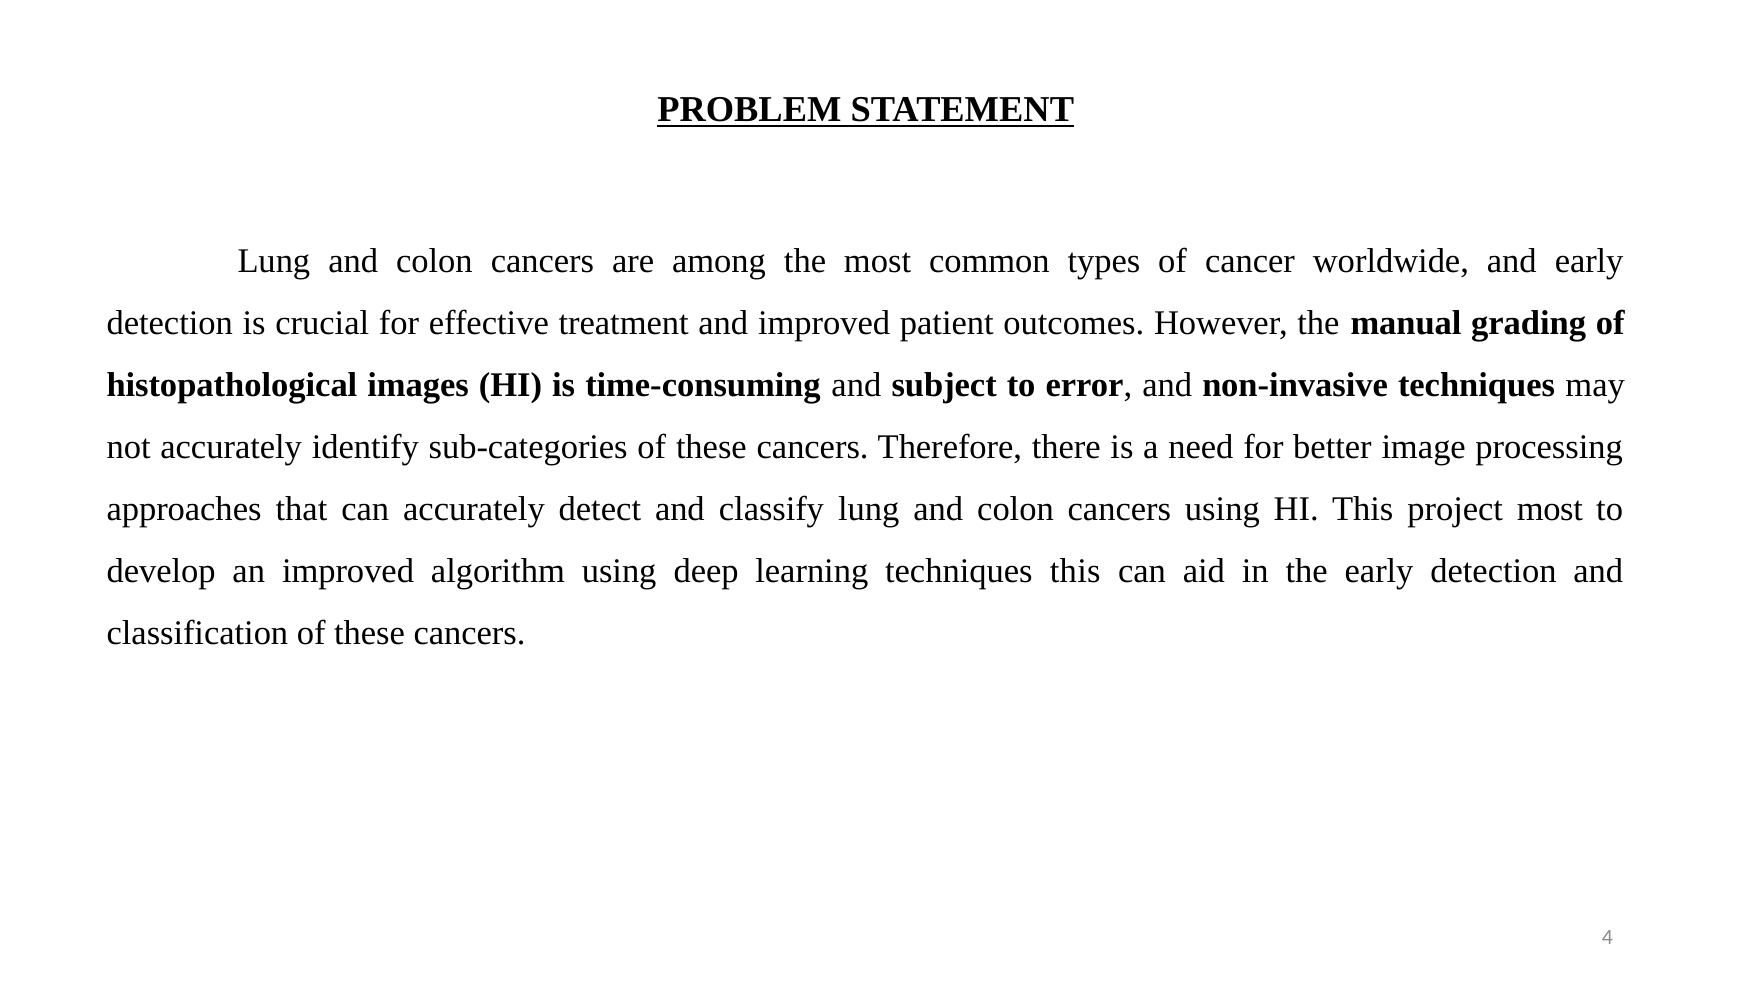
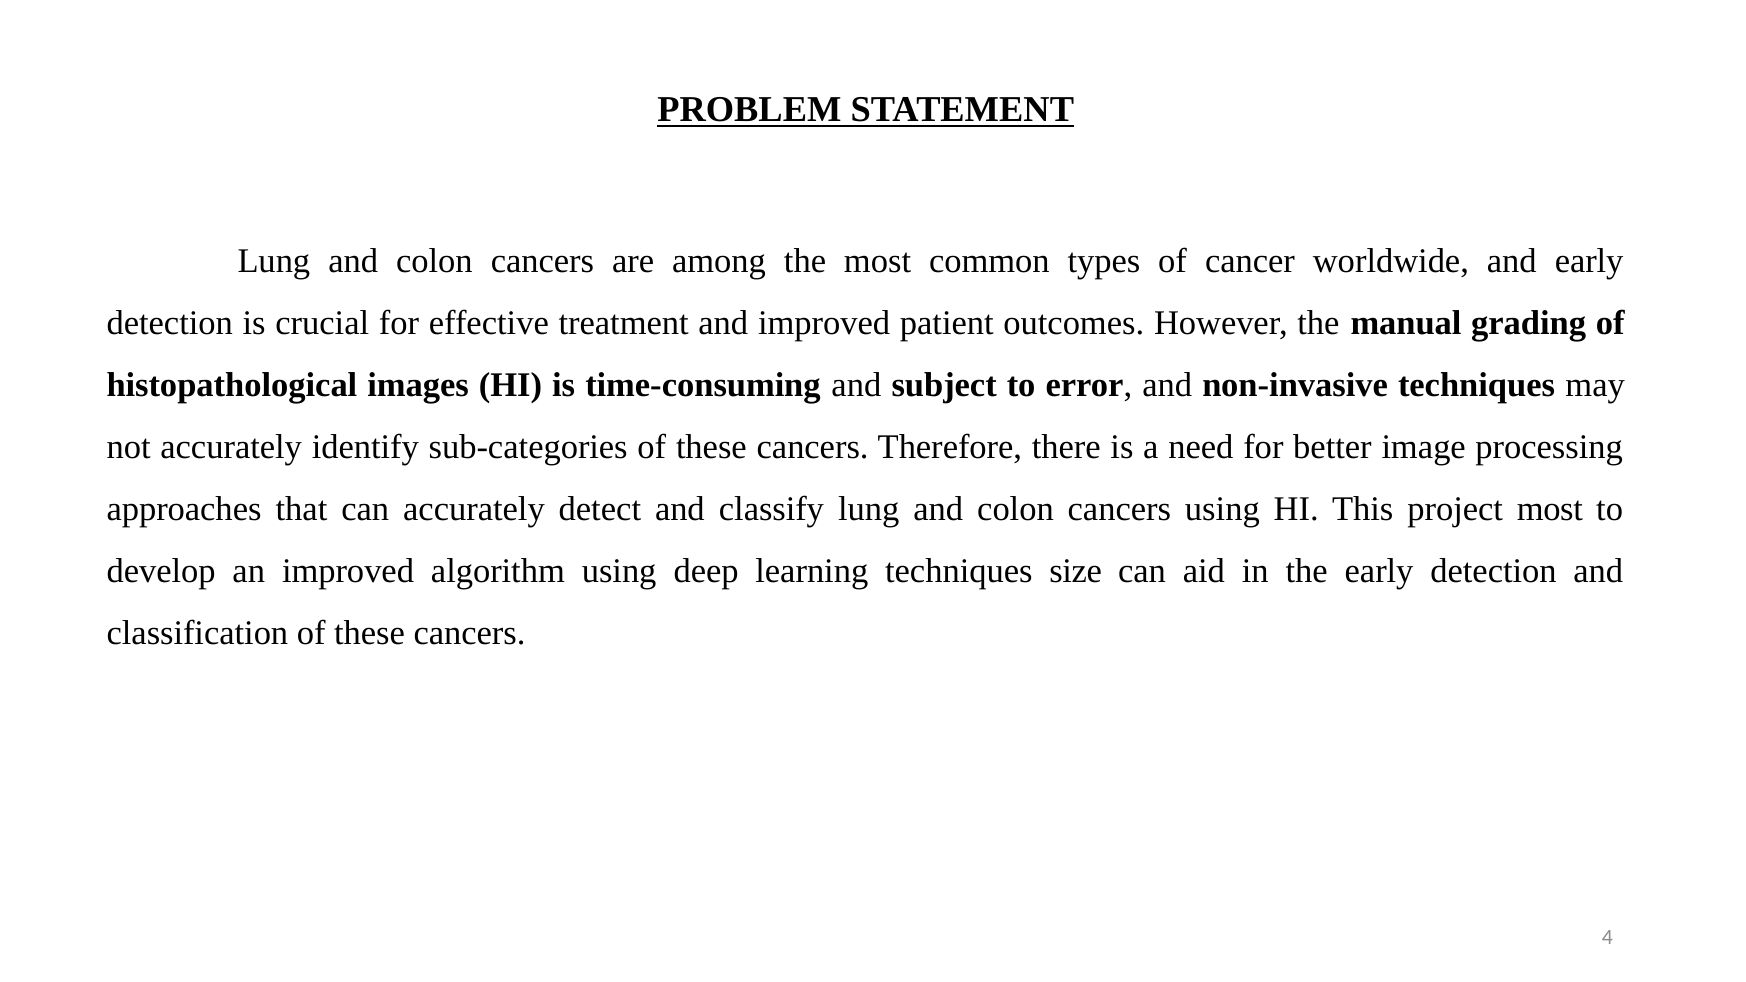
techniques this: this -> size (1076, 571)
